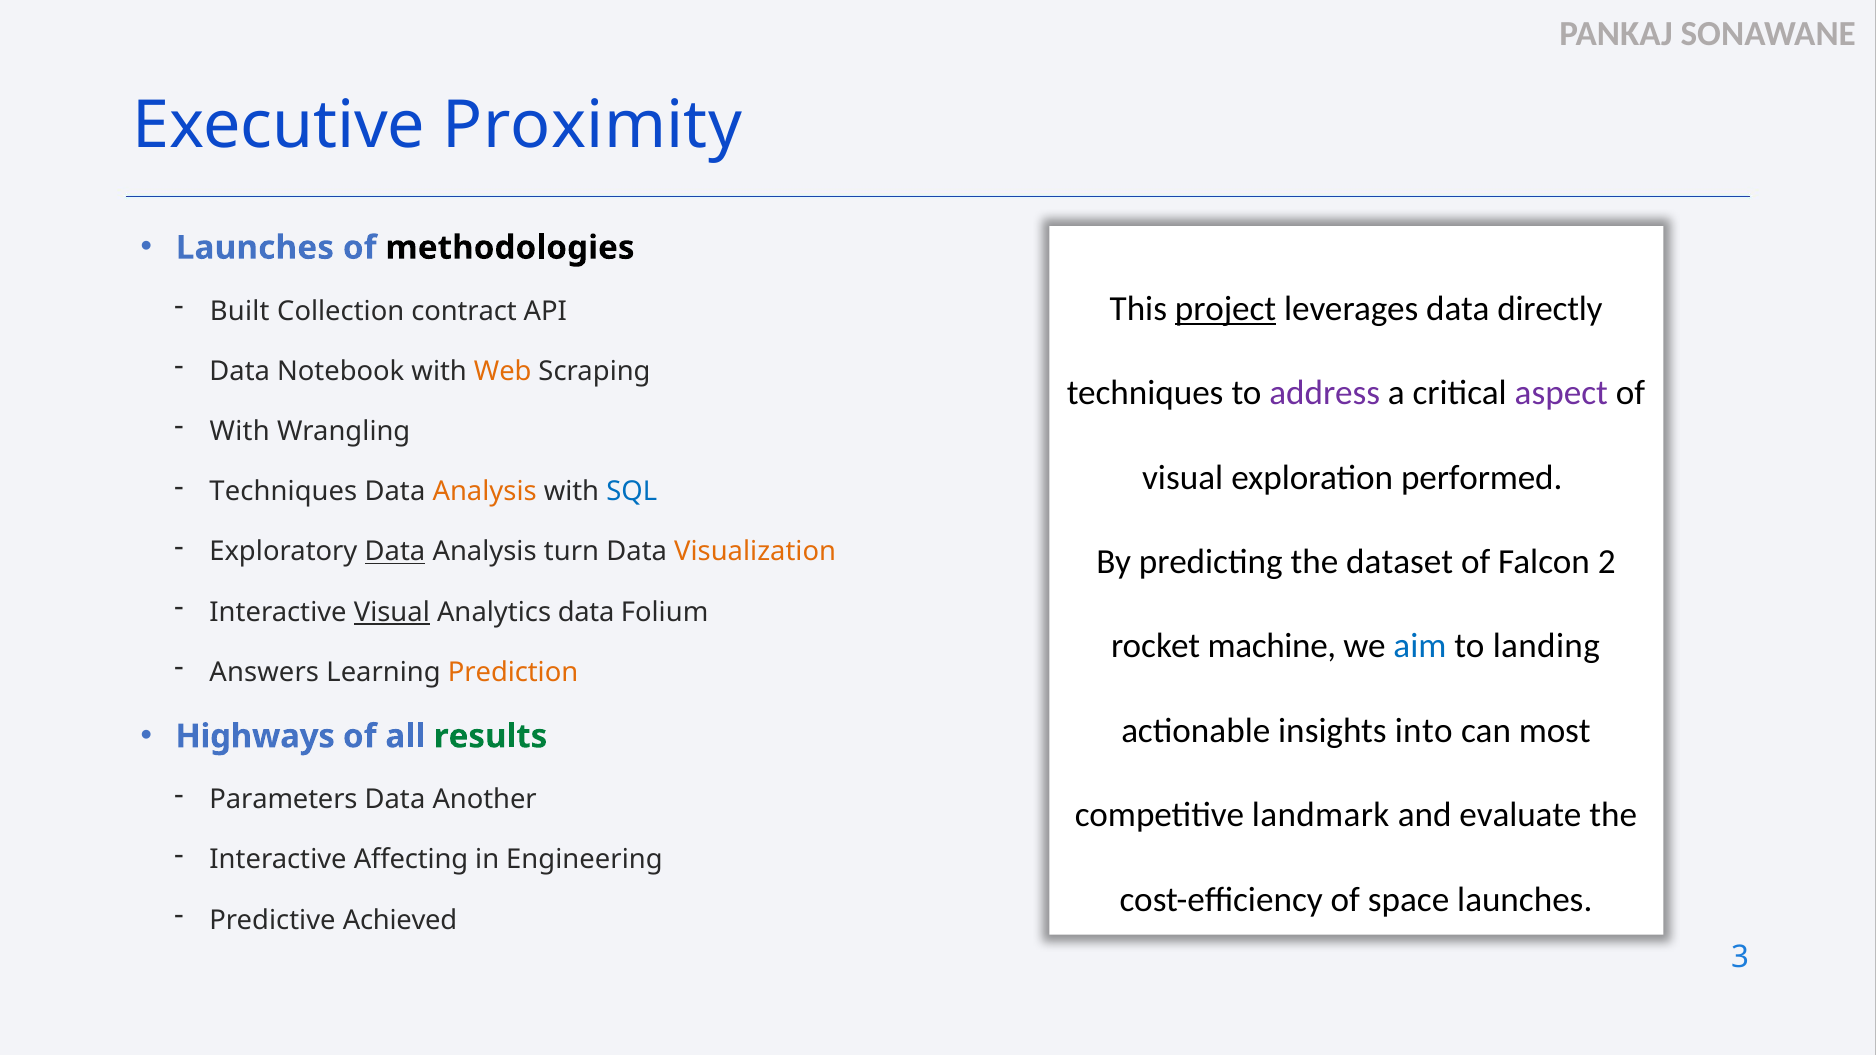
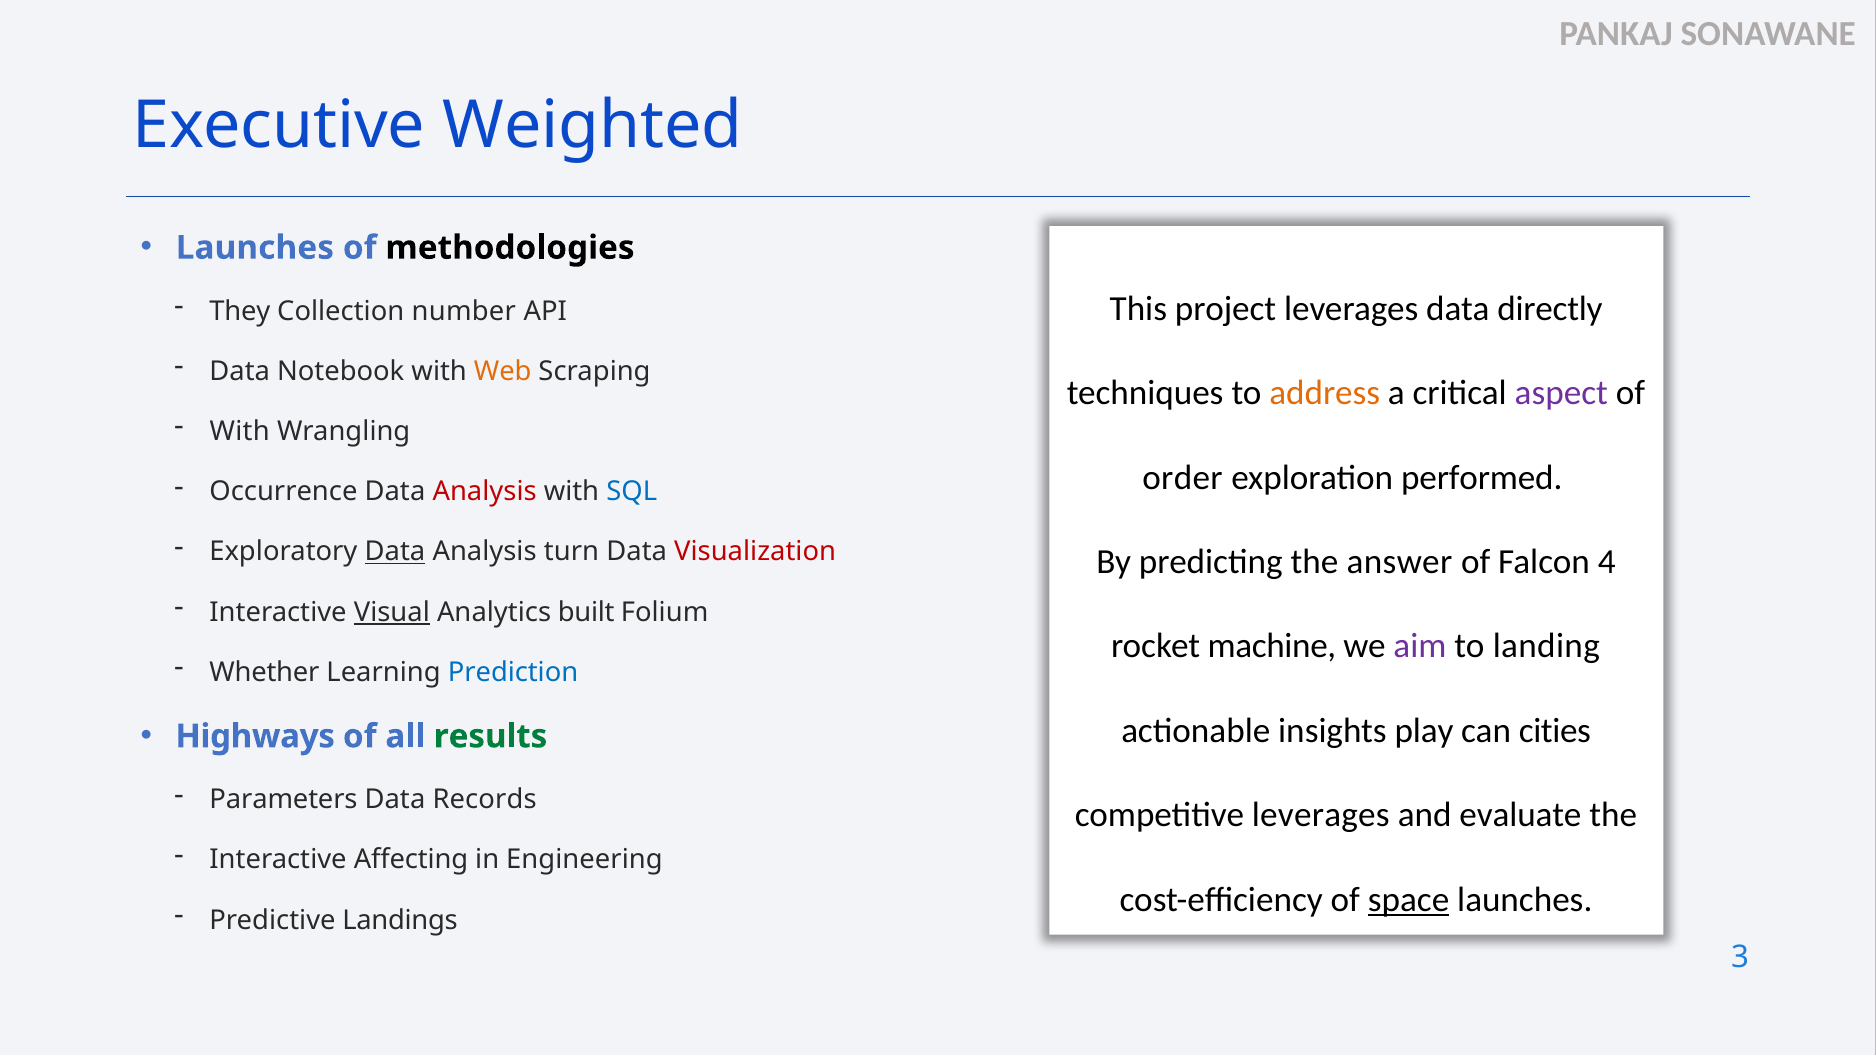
Proximity: Proximity -> Weighted (593, 125)
project underline: present -> none (1226, 309)
Built: Built -> They (240, 311)
contract: contract -> number (464, 311)
address colour: purple -> orange (1325, 393)
visual: visual -> order (1182, 478)
Techniques: Techniques -> Occurrence (283, 492)
Analysis colour: orange -> red (485, 492)
Visualization colour: orange -> red (755, 552)
dataset: dataset -> answer (1399, 562)
2: 2 -> 4 (1607, 562)
Analytics data: data -> built (586, 612)
aim colour: blue -> purple (1420, 646)
Answers: Answers -> Whether (264, 672)
Prediction colour: orange -> blue (513, 672)
into: into -> play (1424, 731)
most: most -> cities (1555, 731)
Another: Another -> Records (485, 800)
competitive landmark: landmark -> leverages (1321, 815)
space underline: none -> present (1409, 900)
Achieved: Achieved -> Landings (400, 920)
